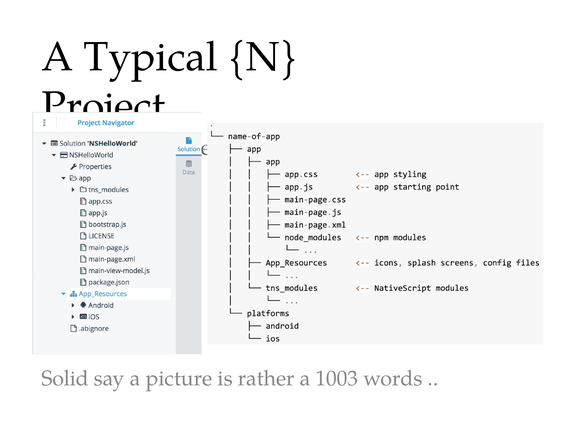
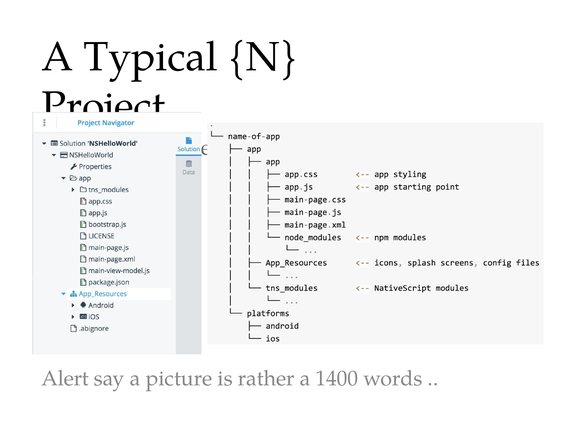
Solid: Solid -> Alert (65, 378)
1003: 1003 -> 1400 (337, 378)
